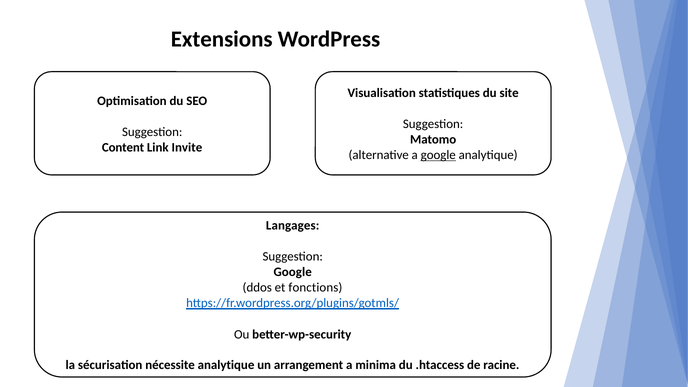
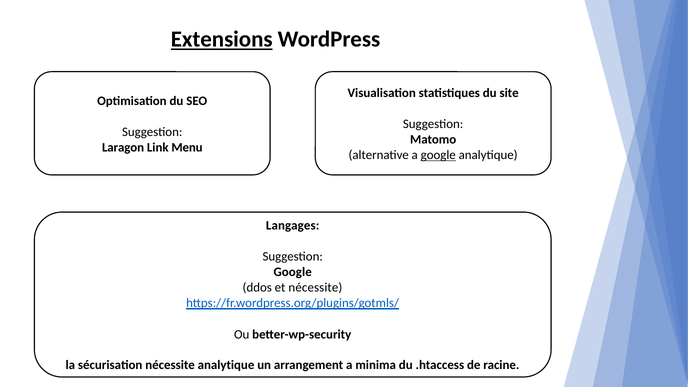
Extensions underline: none -> present (222, 39)
Content: Content -> Laragon (123, 147)
Invite: Invite -> Menu (187, 147)
et fonctions: fonctions -> nécessite (315, 288)
